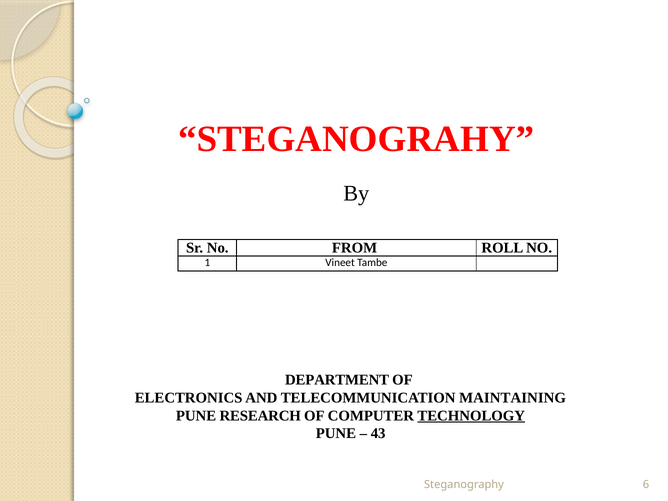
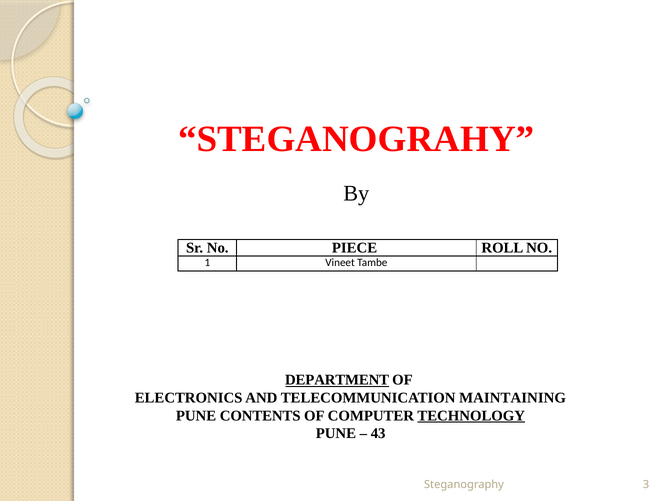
FROM: FROM -> PIECE (355, 248)
DEPARTMENT underline: none -> present (337, 380)
RESEARCH: RESEARCH -> CONTENTS (260, 416)
6: 6 -> 3 (646, 484)
